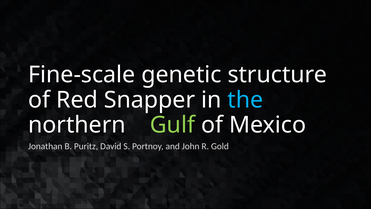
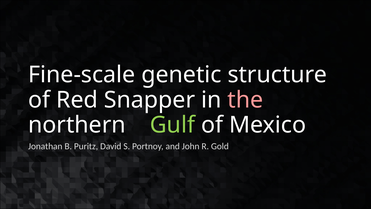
the colour: light blue -> pink (245, 100)
